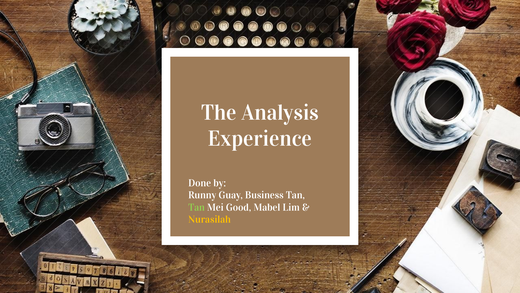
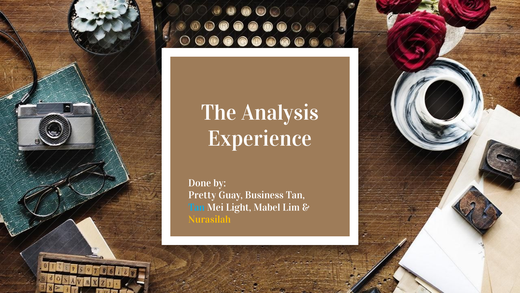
Runny: Runny -> Pretty (202, 195)
Tan colour: light green -> light blue (197, 207)
Good: Good -> Light (239, 207)
